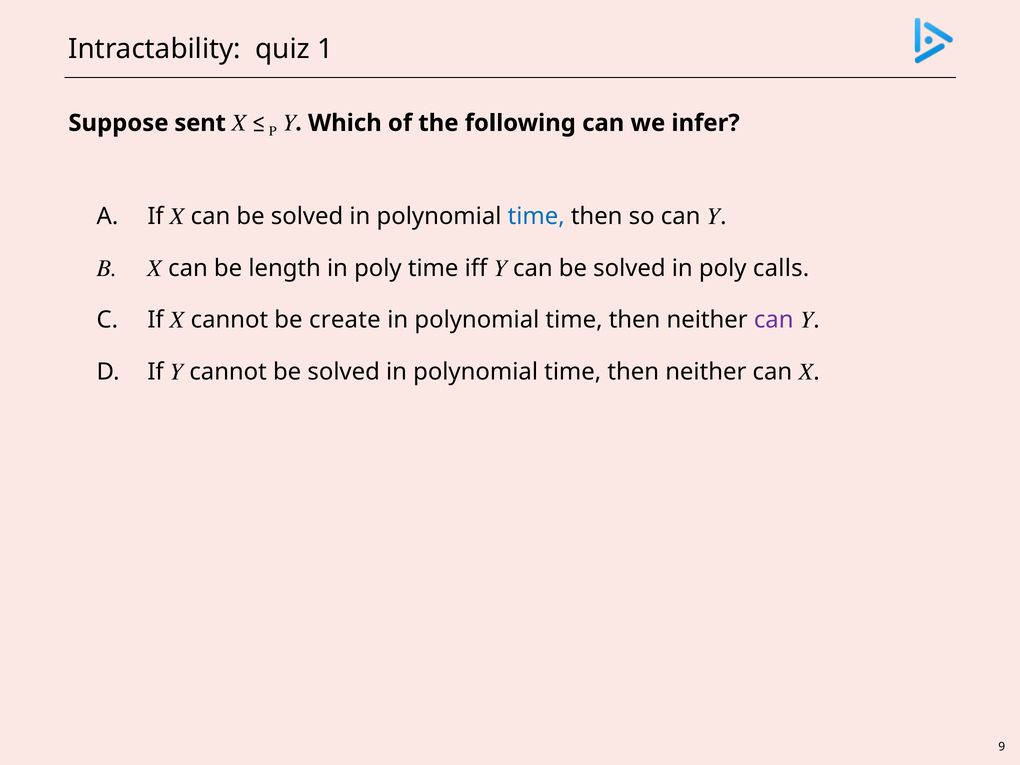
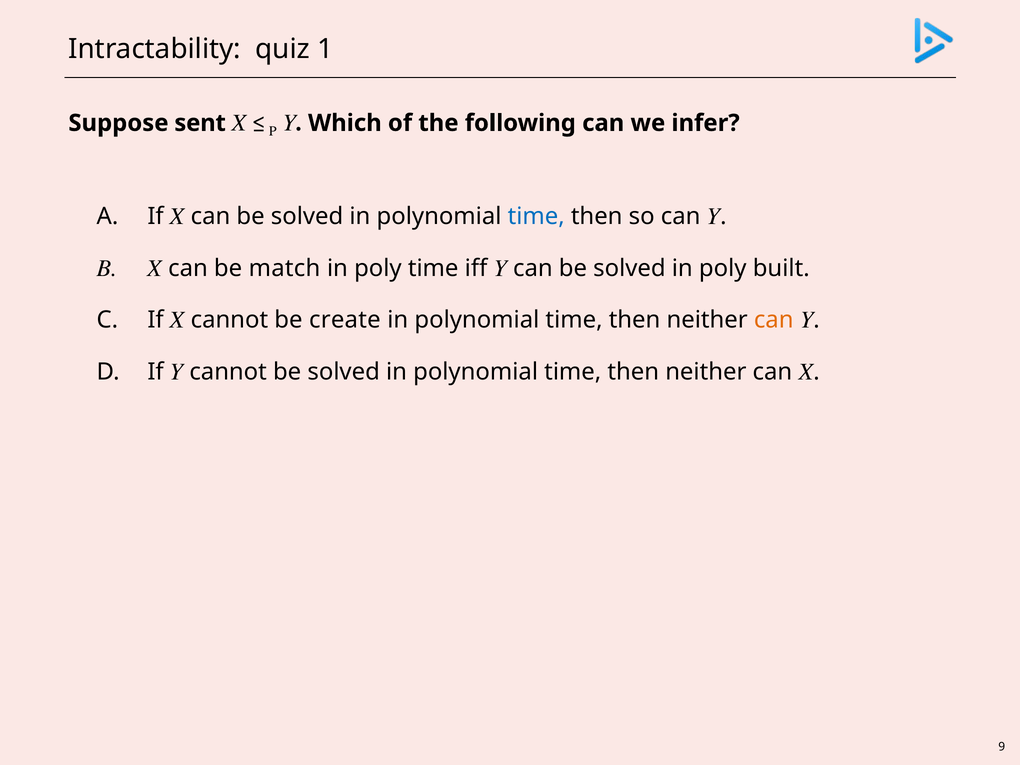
length: length -> match (284, 268)
calls: calls -> built (781, 268)
can colour: purple -> orange (774, 320)
